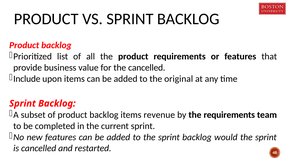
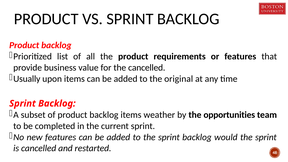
Include: Include -> Usually (27, 79)
revenue: revenue -> weather (159, 115)
the requirements: requirements -> opportunities (229, 115)
